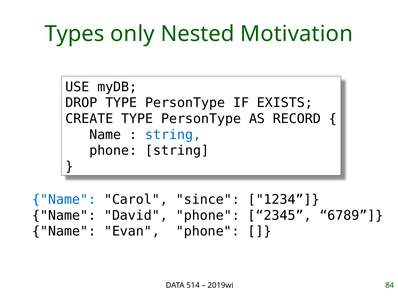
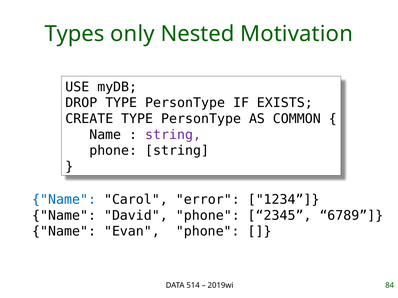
RECORD: RECORD -> COMMON (297, 119)
string colour: blue -> purple (173, 135)
since: since -> error (208, 200)
